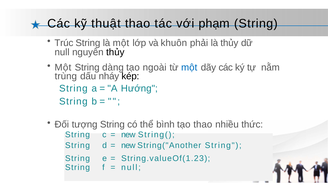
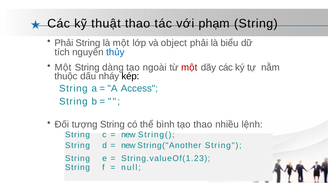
Trúc: Trúc -> Phải (64, 43)
khuôn: khuôn -> object (174, 43)
là thủy: thủy -> biểu (229, 43)
null: null -> tích (62, 52)
thủy colour: black -> blue (115, 52)
một colour: blue -> red (189, 67)
trùng: trùng -> thuộc (66, 76)
Hướng: Hướng -> Access (139, 88)
thức: thức -> lệnh (252, 124)
